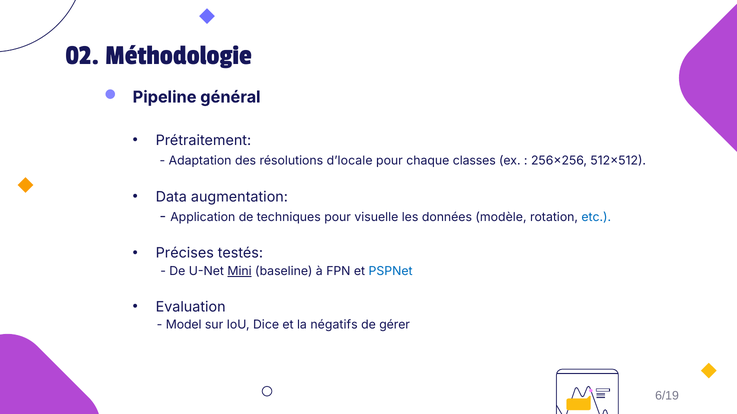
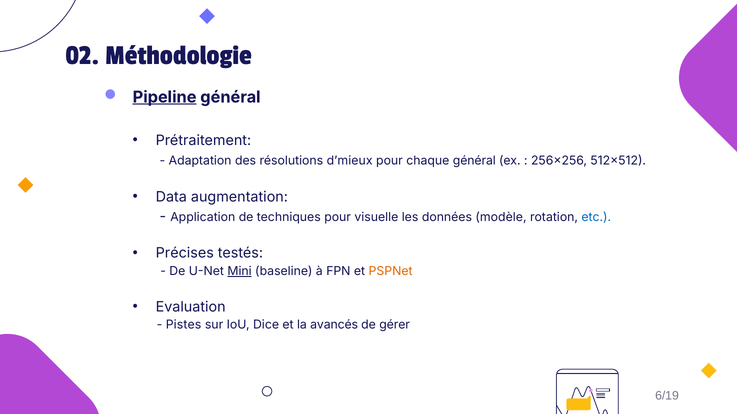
Pipeline underline: none -> present (165, 97)
d’locale: d’locale -> d’mieux (350, 161)
chaque classes: classes -> général (474, 161)
PSPNet colour: blue -> orange (391, 272)
Model: Model -> Pistes (184, 325)
négatifs: négatifs -> avancés (334, 325)
